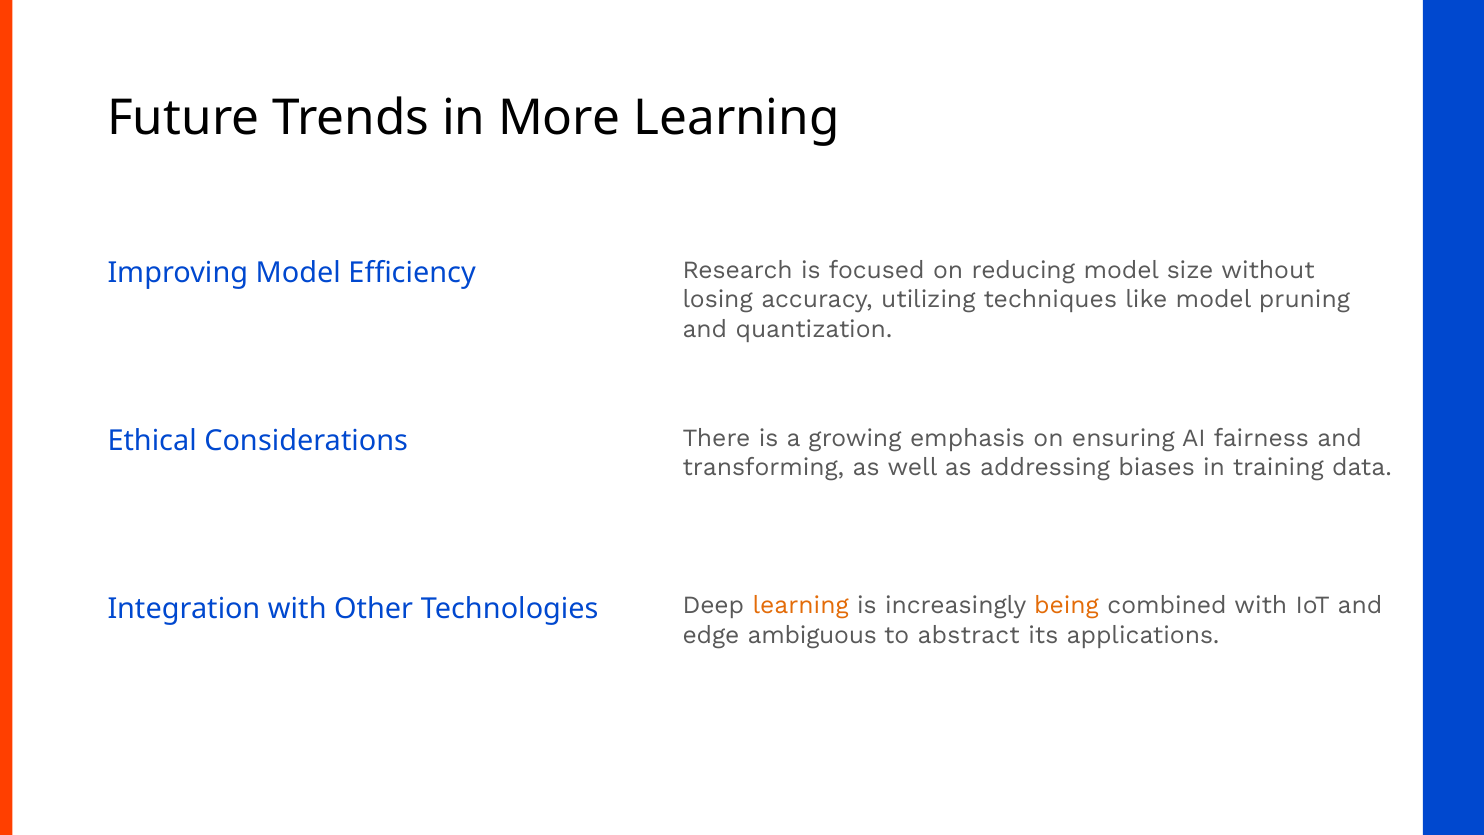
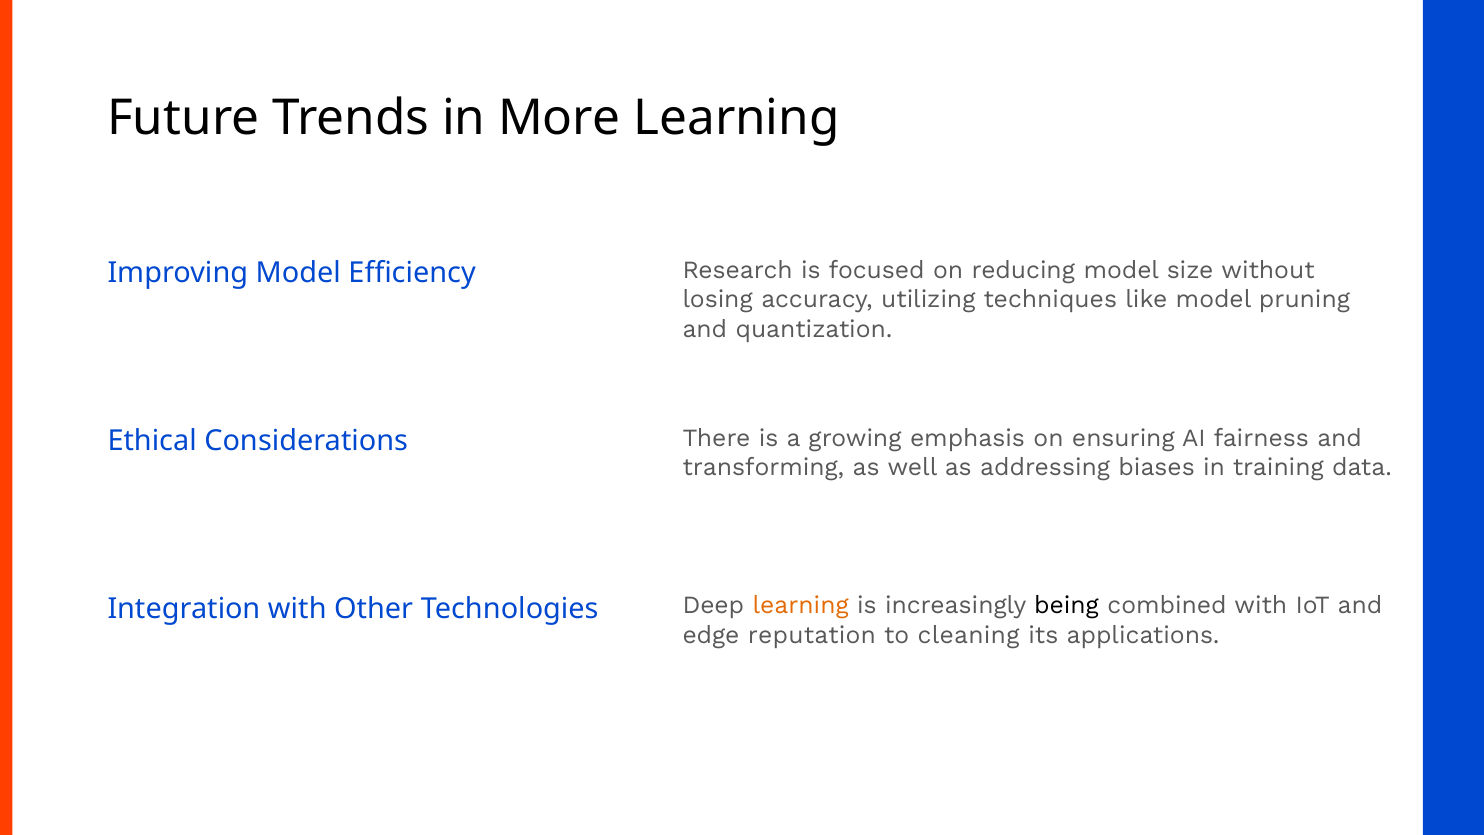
being colour: orange -> black (1066, 606)
ambiguous: ambiguous -> reputation (812, 635)
abstract: abstract -> cleaning (969, 635)
